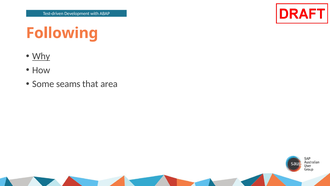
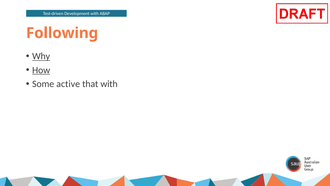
How underline: none -> present (41, 70)
seams: seams -> active (68, 84)
that area: area -> with (109, 84)
